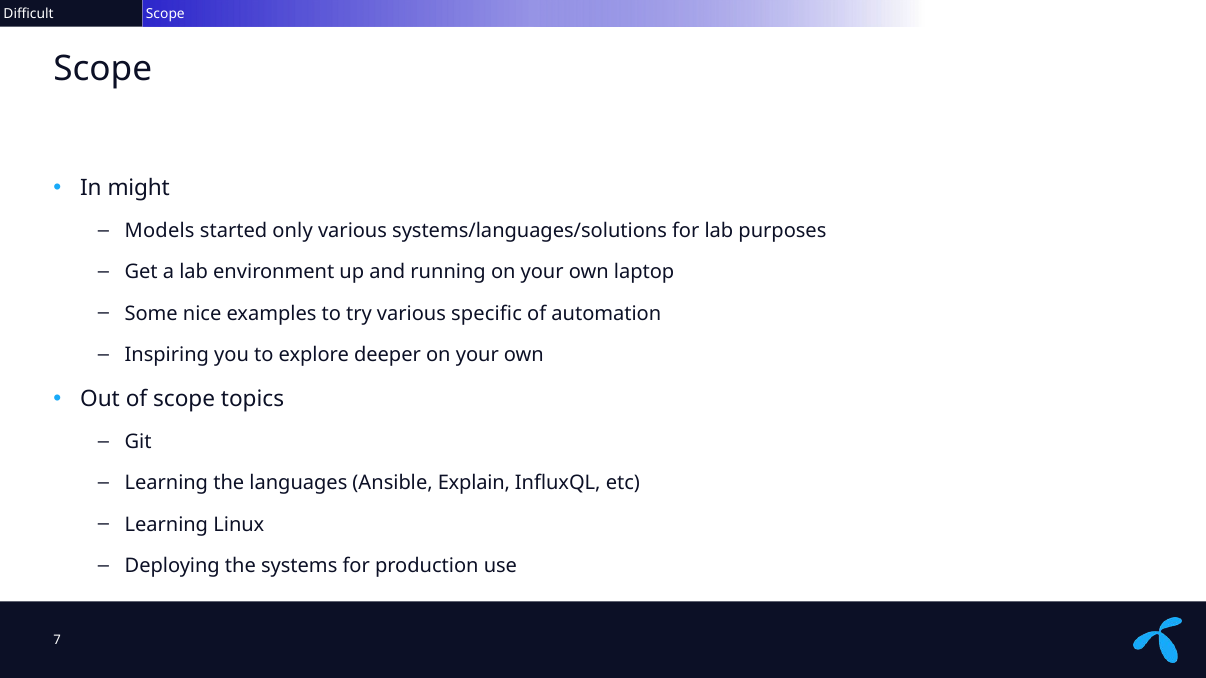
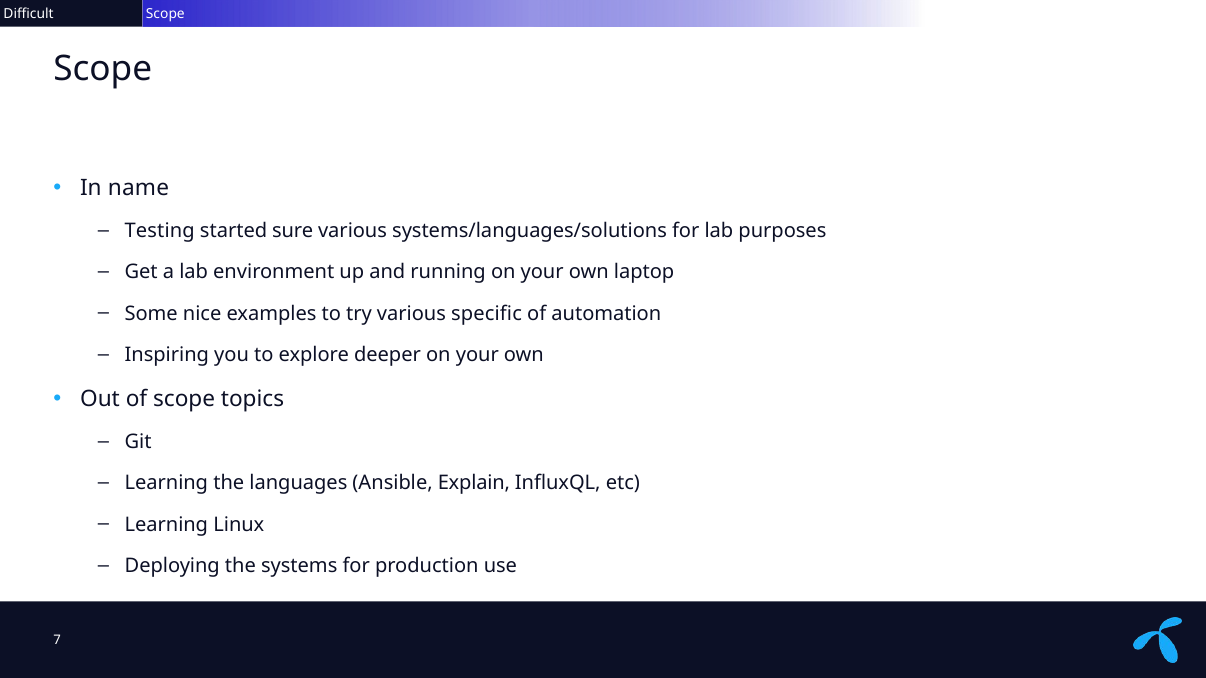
might: might -> name (138, 188)
Models: Models -> Testing (160, 231)
only: only -> sure (293, 231)
